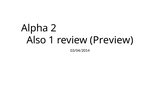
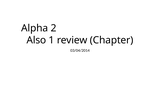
Preview: Preview -> Chapter (112, 40)
